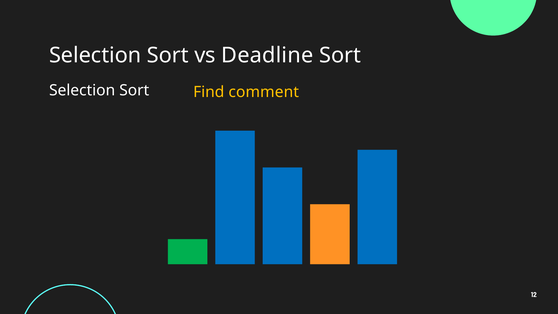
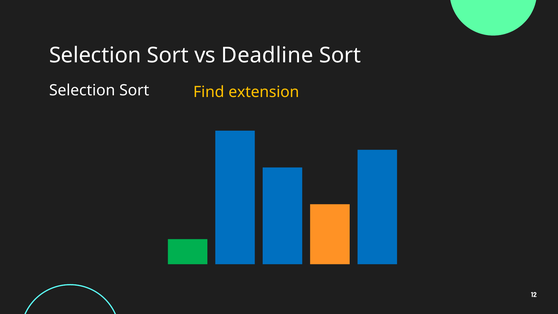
comment: comment -> extension (264, 92)
